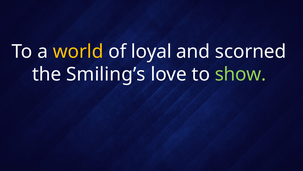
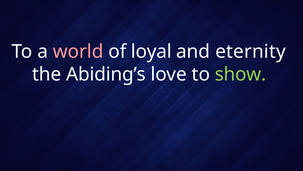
world colour: yellow -> pink (78, 51)
scorned: scorned -> eternity (251, 51)
Smiling’s: Smiling’s -> Abiding’s (106, 74)
